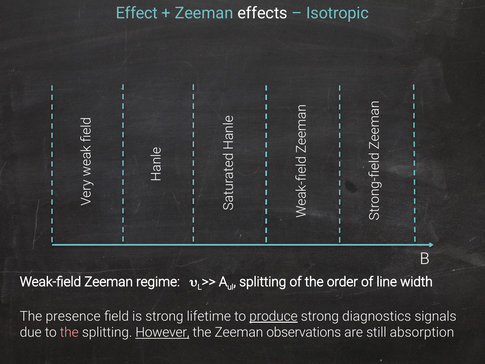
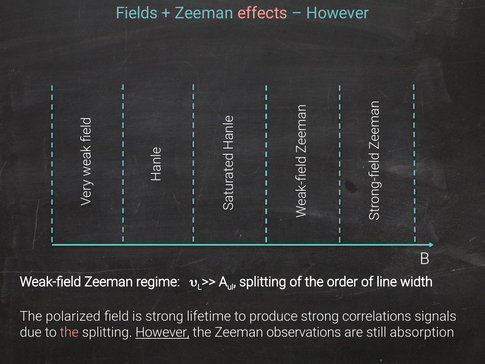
Effect: Effect -> Fields (137, 13)
effects colour: white -> pink (263, 13)
Isotropic: Isotropic -> However (338, 13)
presence: presence -> polarized (73, 316)
produce underline: present -> none (273, 316)
diagnostics: diagnostics -> correlations (377, 316)
